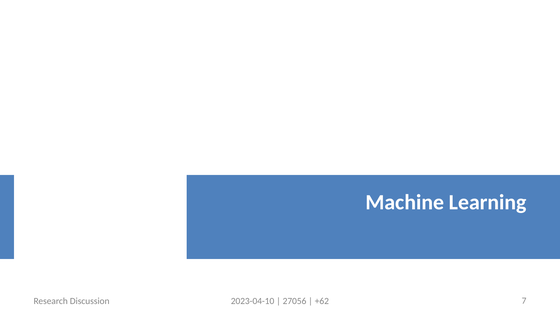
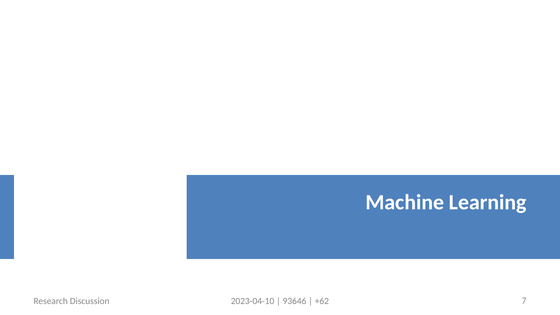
27056: 27056 -> 93646 (295, 301)
